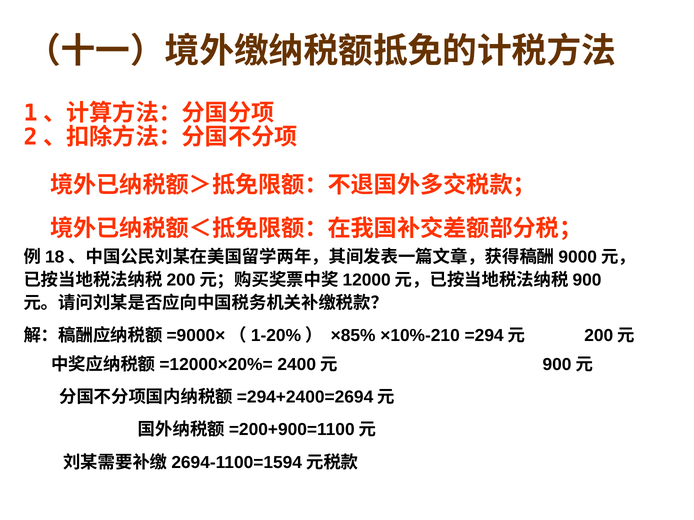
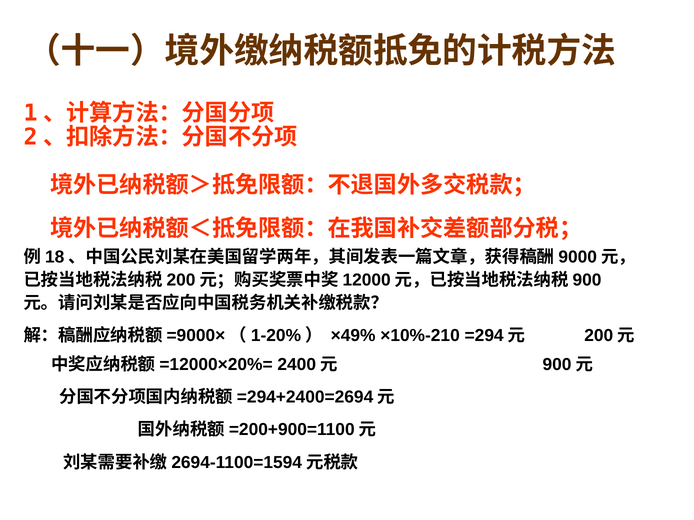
×85%: ×85% -> ×49% (353, 336)
